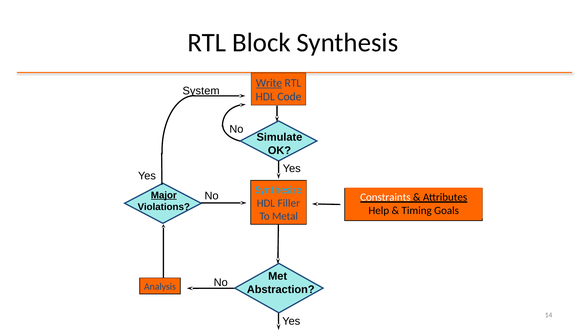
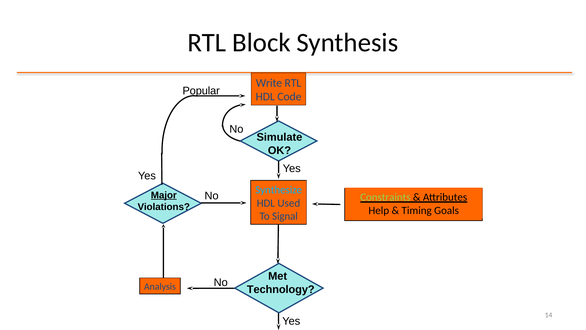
Write underline: present -> none (269, 83)
System: System -> Popular (201, 91)
Constraints colour: white -> light green (385, 197)
Filler: Filler -> Used (289, 203)
Metal: Metal -> Signal (285, 216)
Abstraction: Abstraction -> Technology (281, 289)
